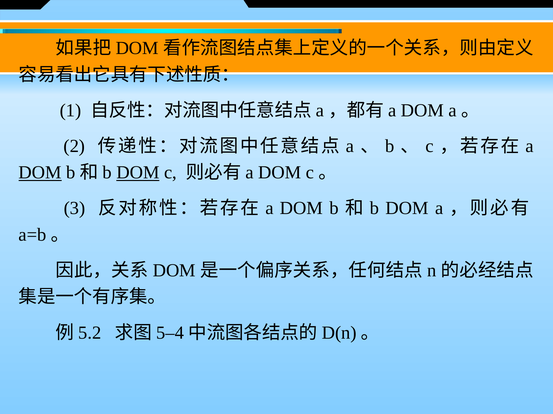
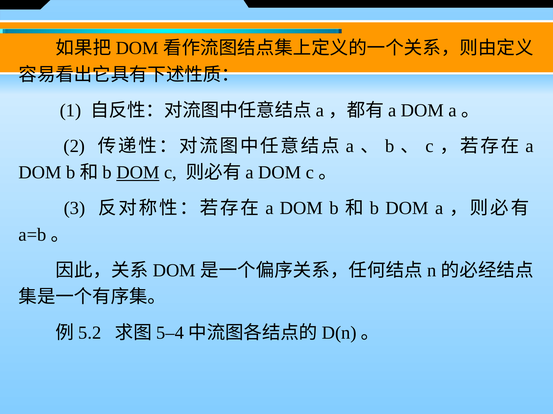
DOM underline: present -> none (40, 173)
